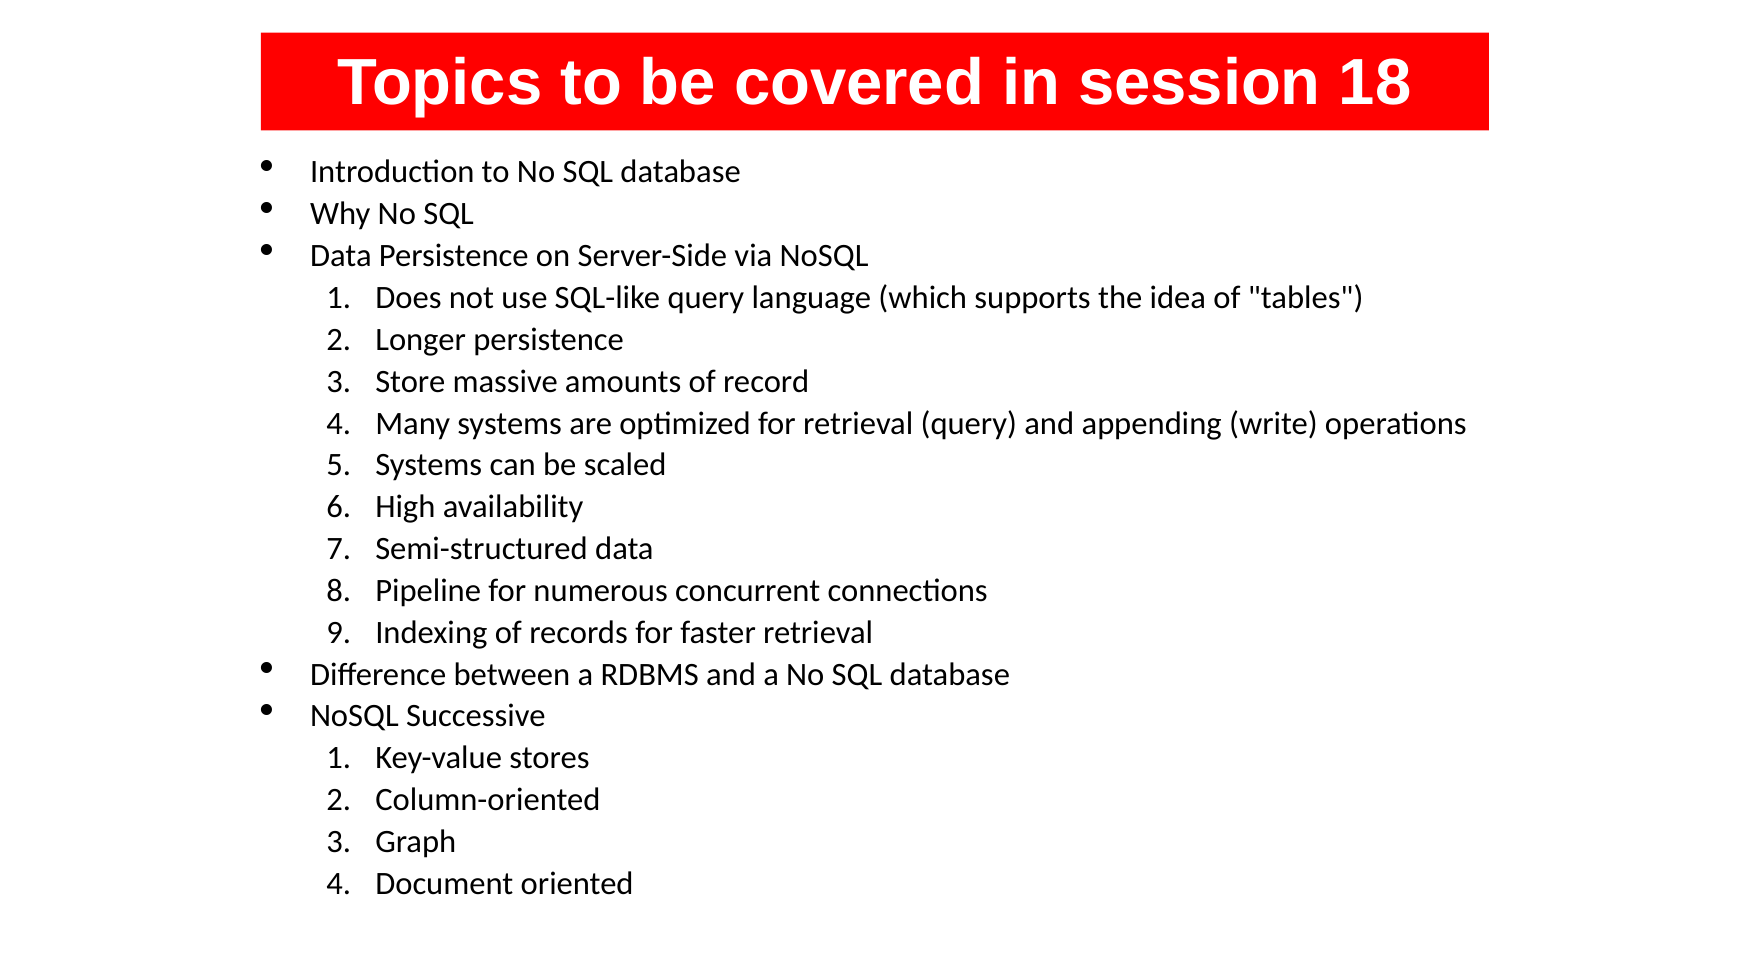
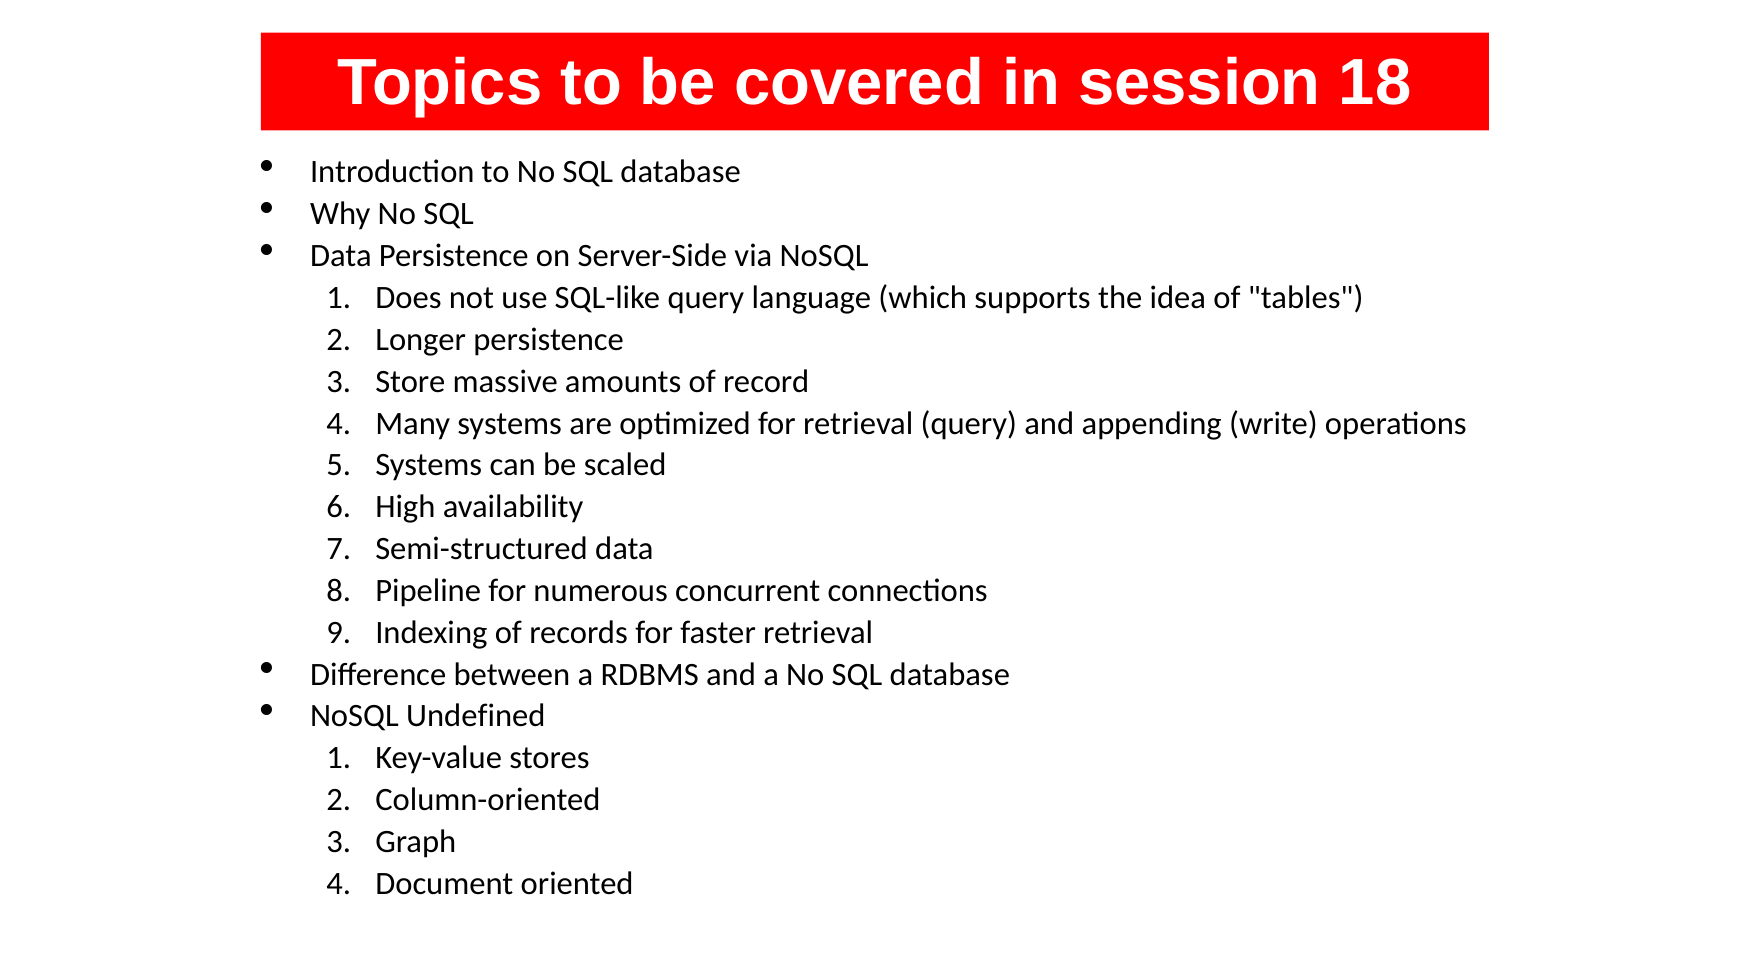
Successive: Successive -> Undefined (476, 716)
